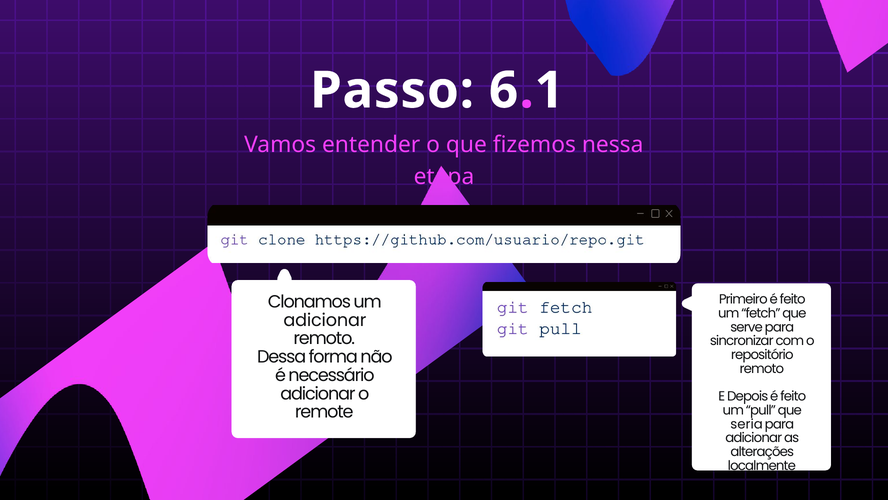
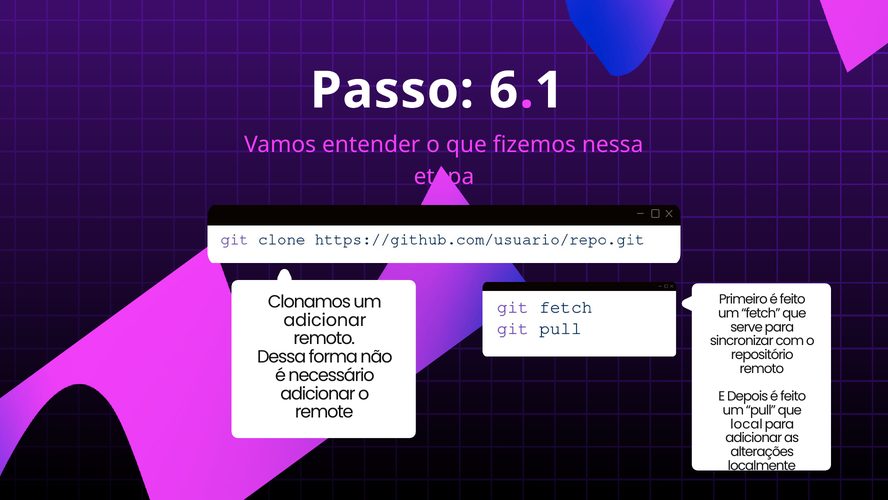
seria: seria -> local (747, 424)
